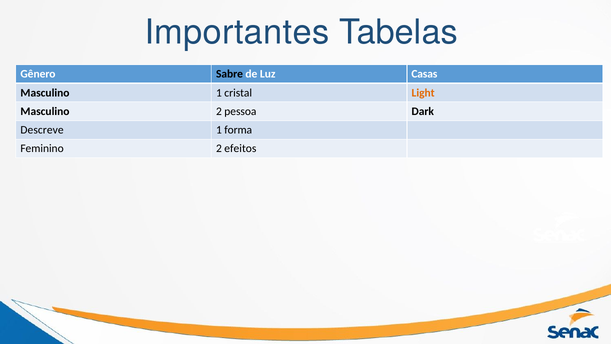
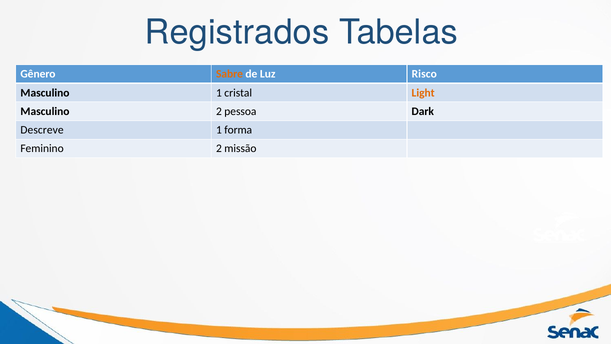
Importantes: Importantes -> Registrados (237, 33)
Sabre colour: black -> orange (230, 74)
Casas: Casas -> Risco (424, 74)
efeitos: efeitos -> missão (240, 148)
